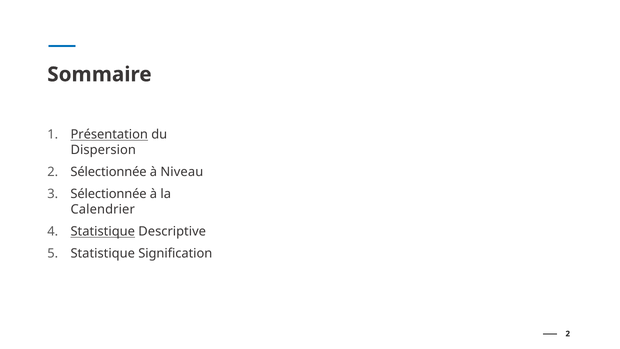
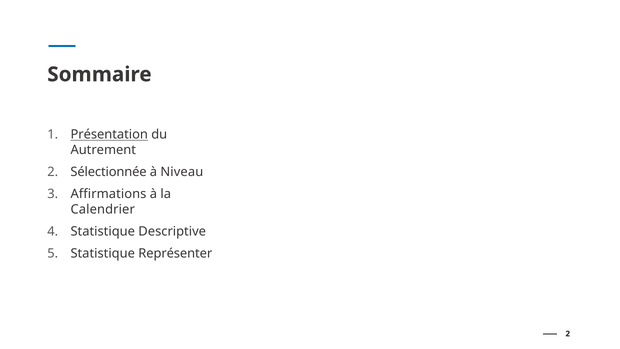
Dispersion: Dispersion -> Autrement (103, 150)
Sélectionnée: Sélectionnée -> Affirmations (108, 194)
Statistique underline: present -> none (103, 232)
Signification: Signification -> Représenter (175, 254)
